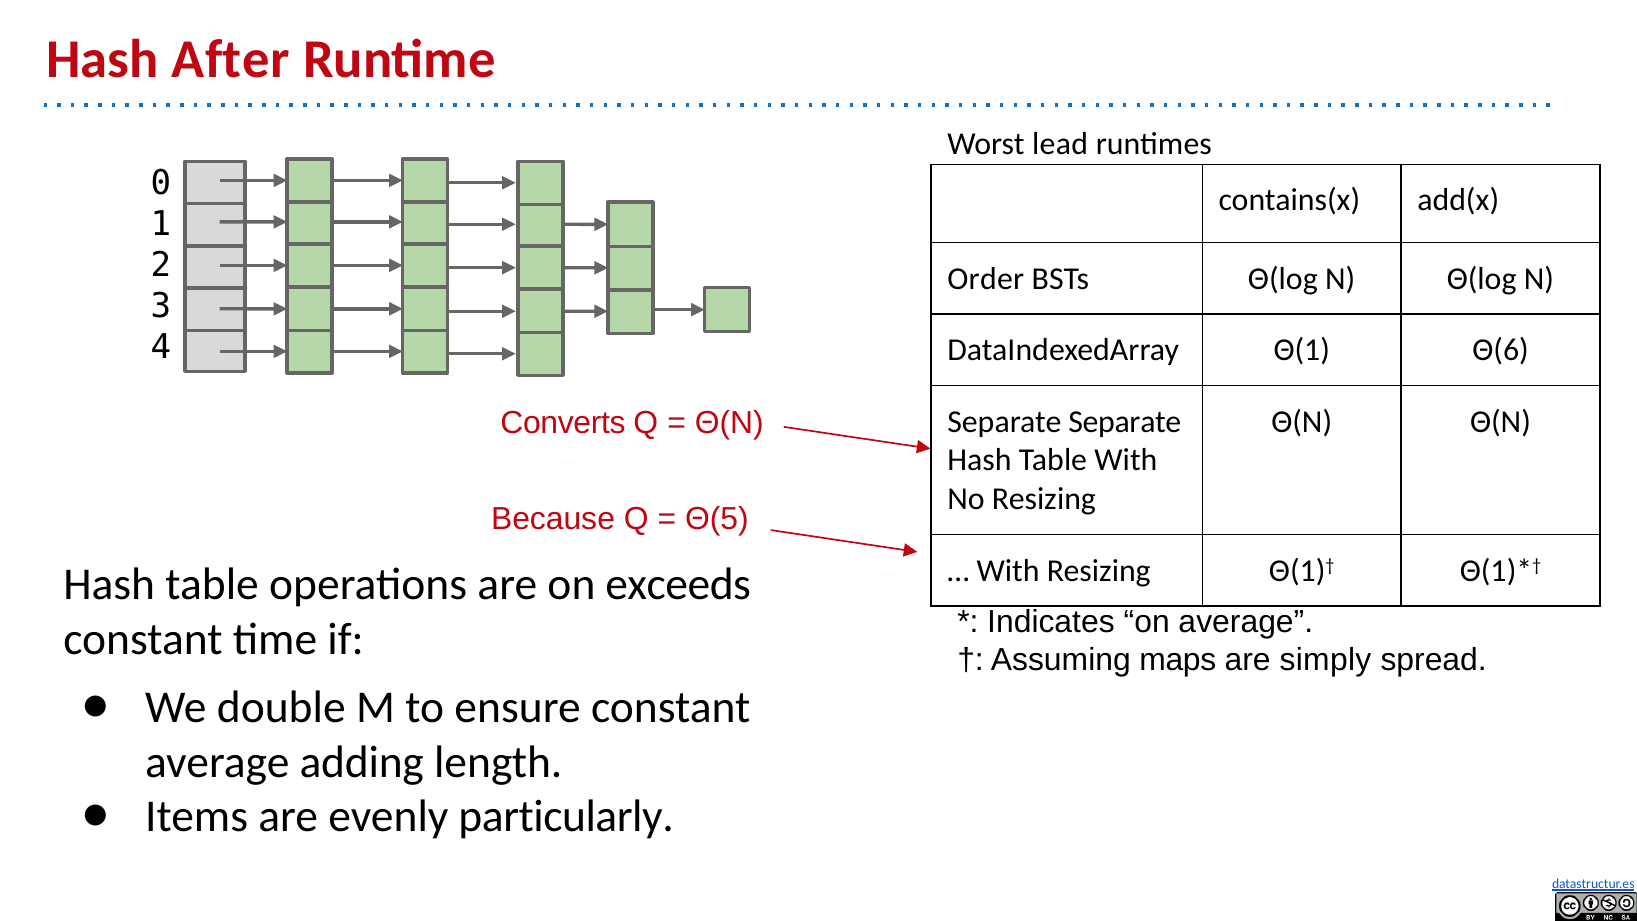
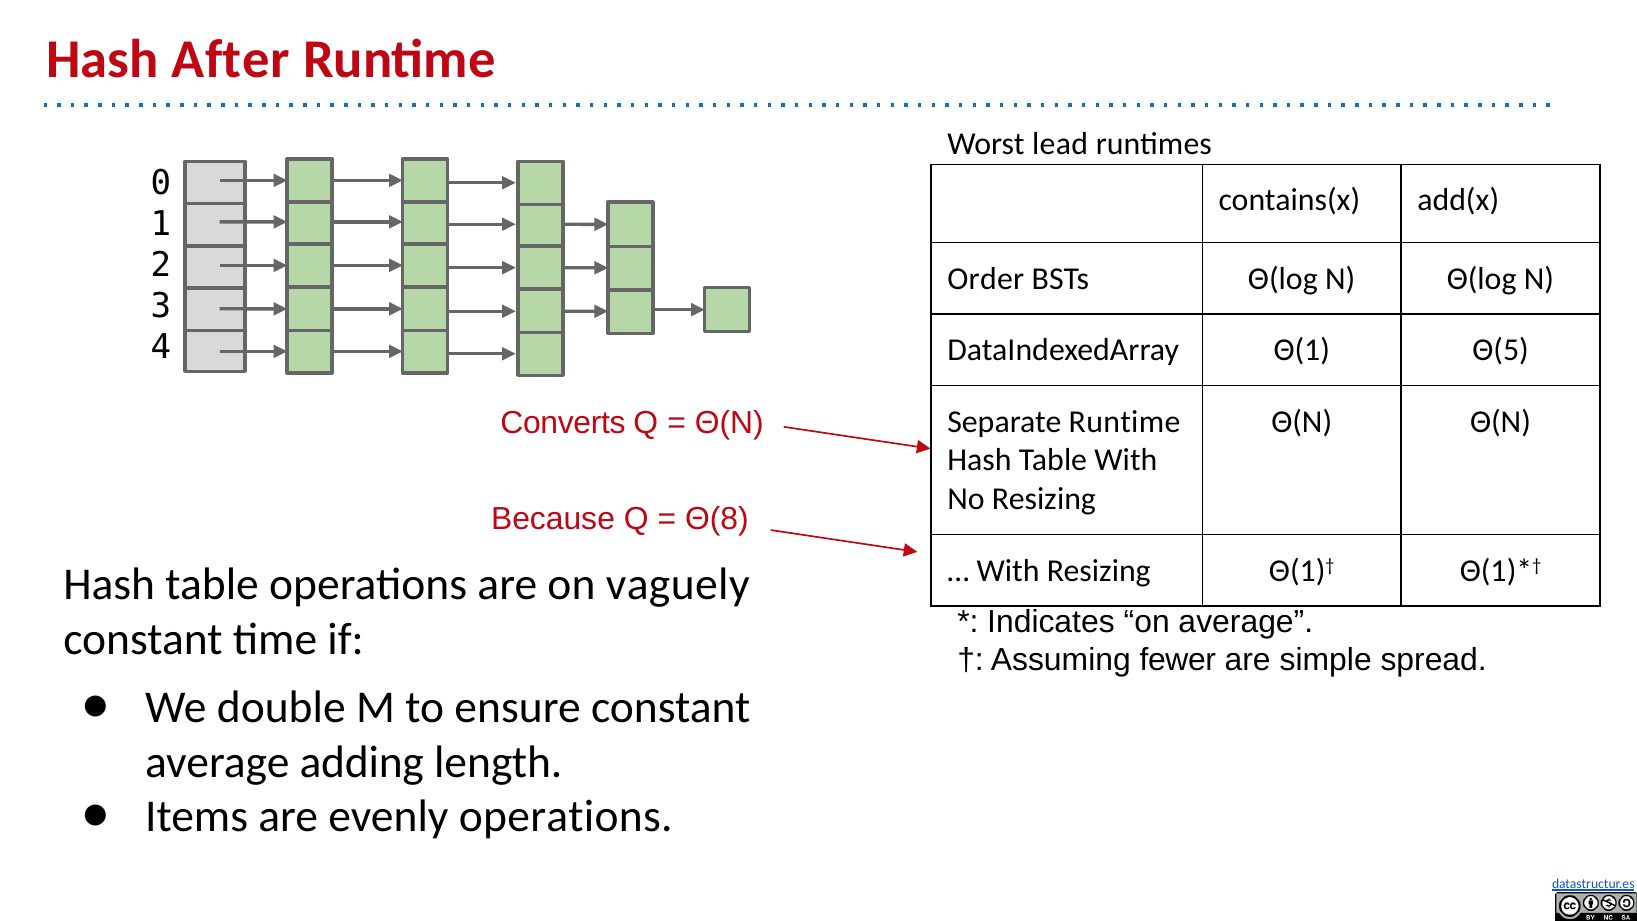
Θ(6: Θ(6 -> Θ(5 (1501, 350)
Separate Separate: Separate -> Runtime (1125, 422)
Θ(5: Θ(5 -> Θ(8 (717, 519)
exceeds: exceeds -> vaguely (678, 584)
maps: maps -> fewer (1178, 660)
simply: simply -> simple (1326, 660)
evenly particularly: particularly -> operations (566, 817)
